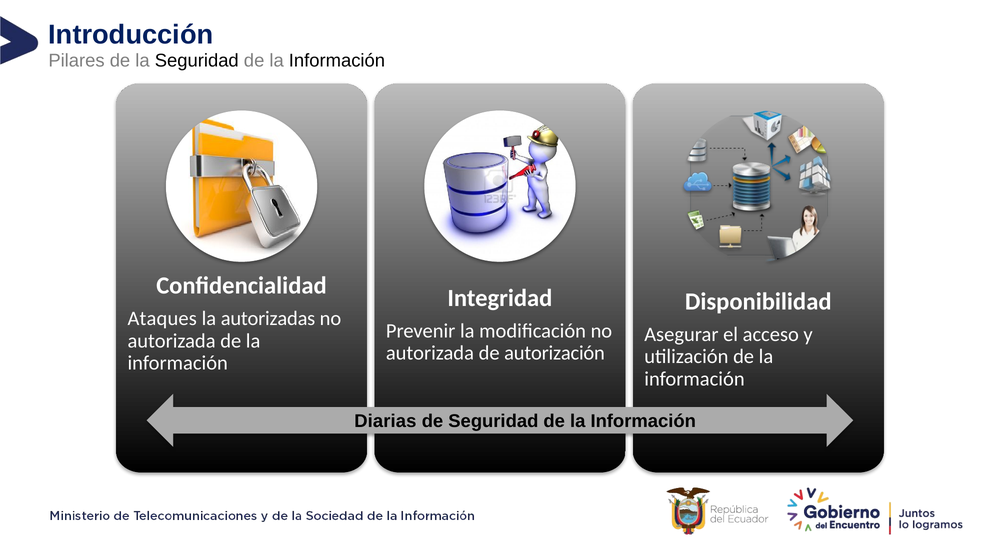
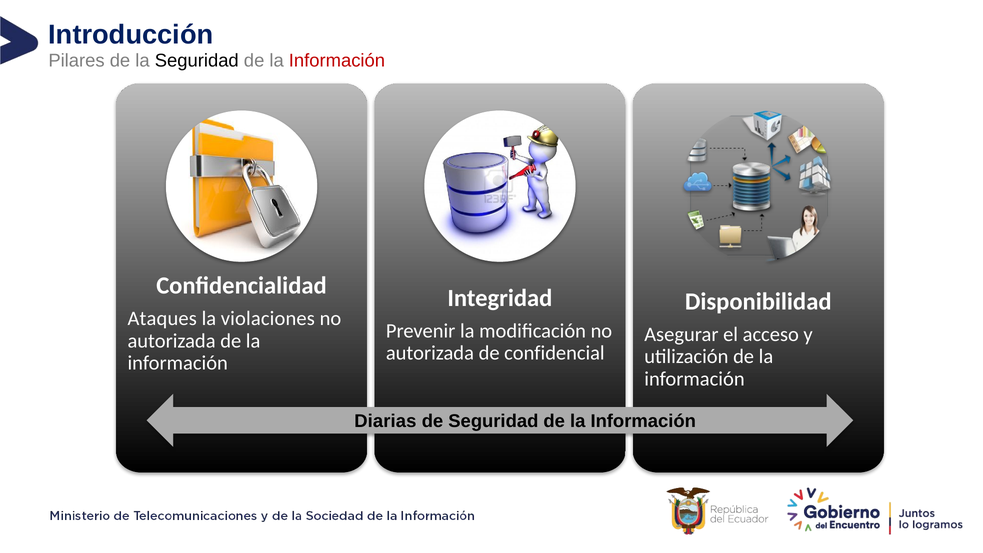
Información colour: black -> red (337, 61)
autorizadas: autorizadas -> violaciones (268, 319)
autorización: autorización -> confidencial (554, 353)
